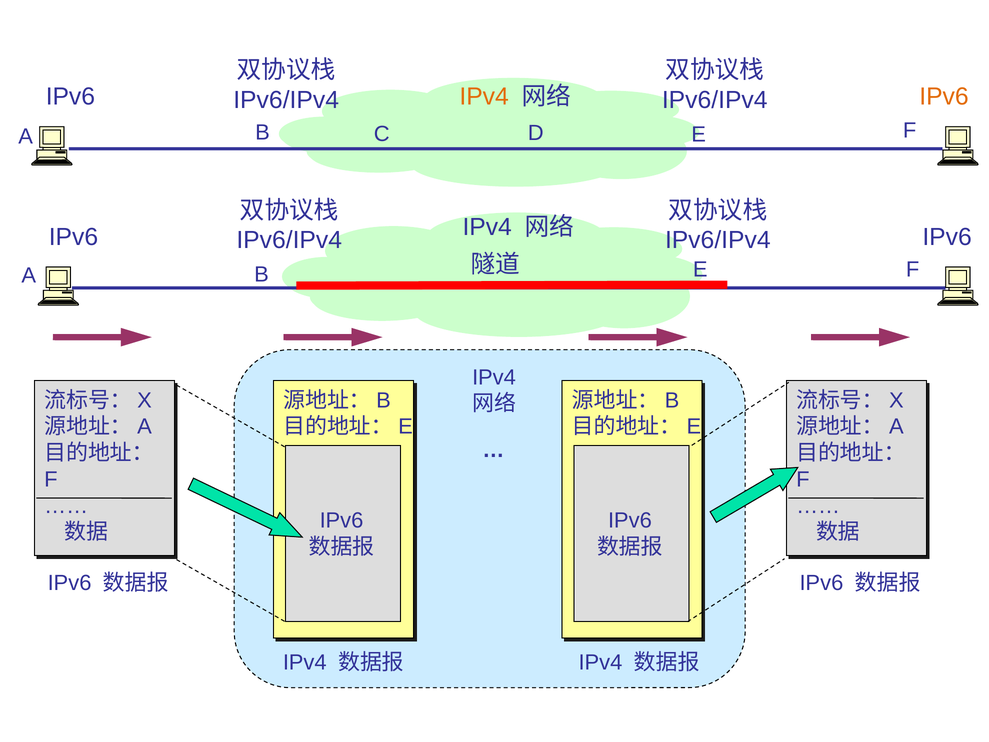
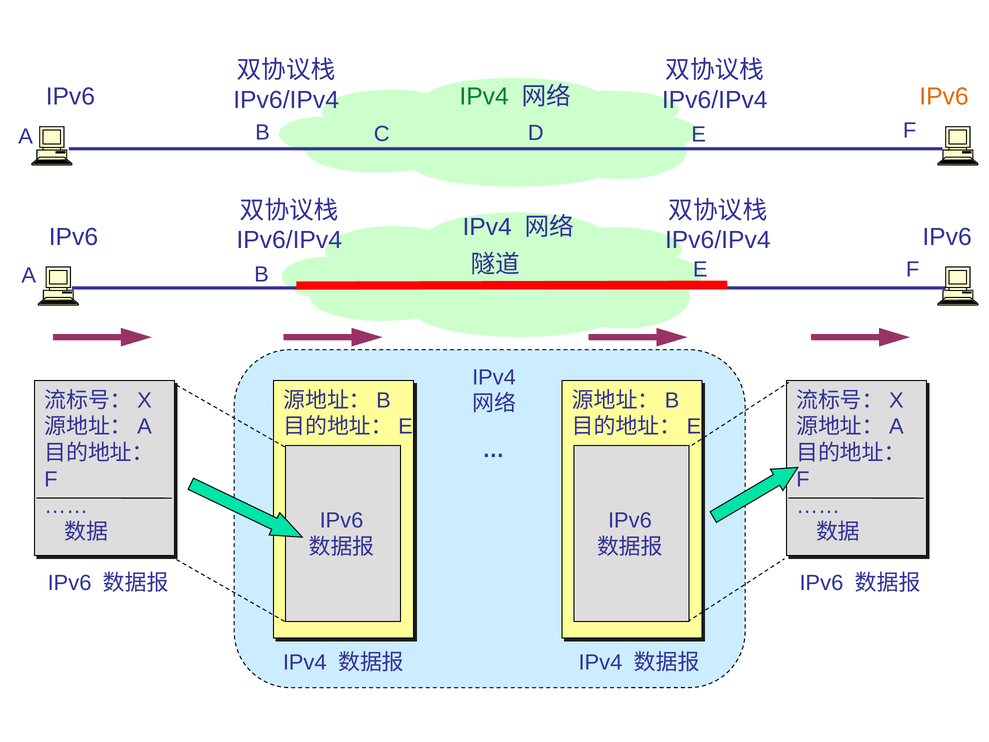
IPv4 colour: orange -> green (484, 97)
